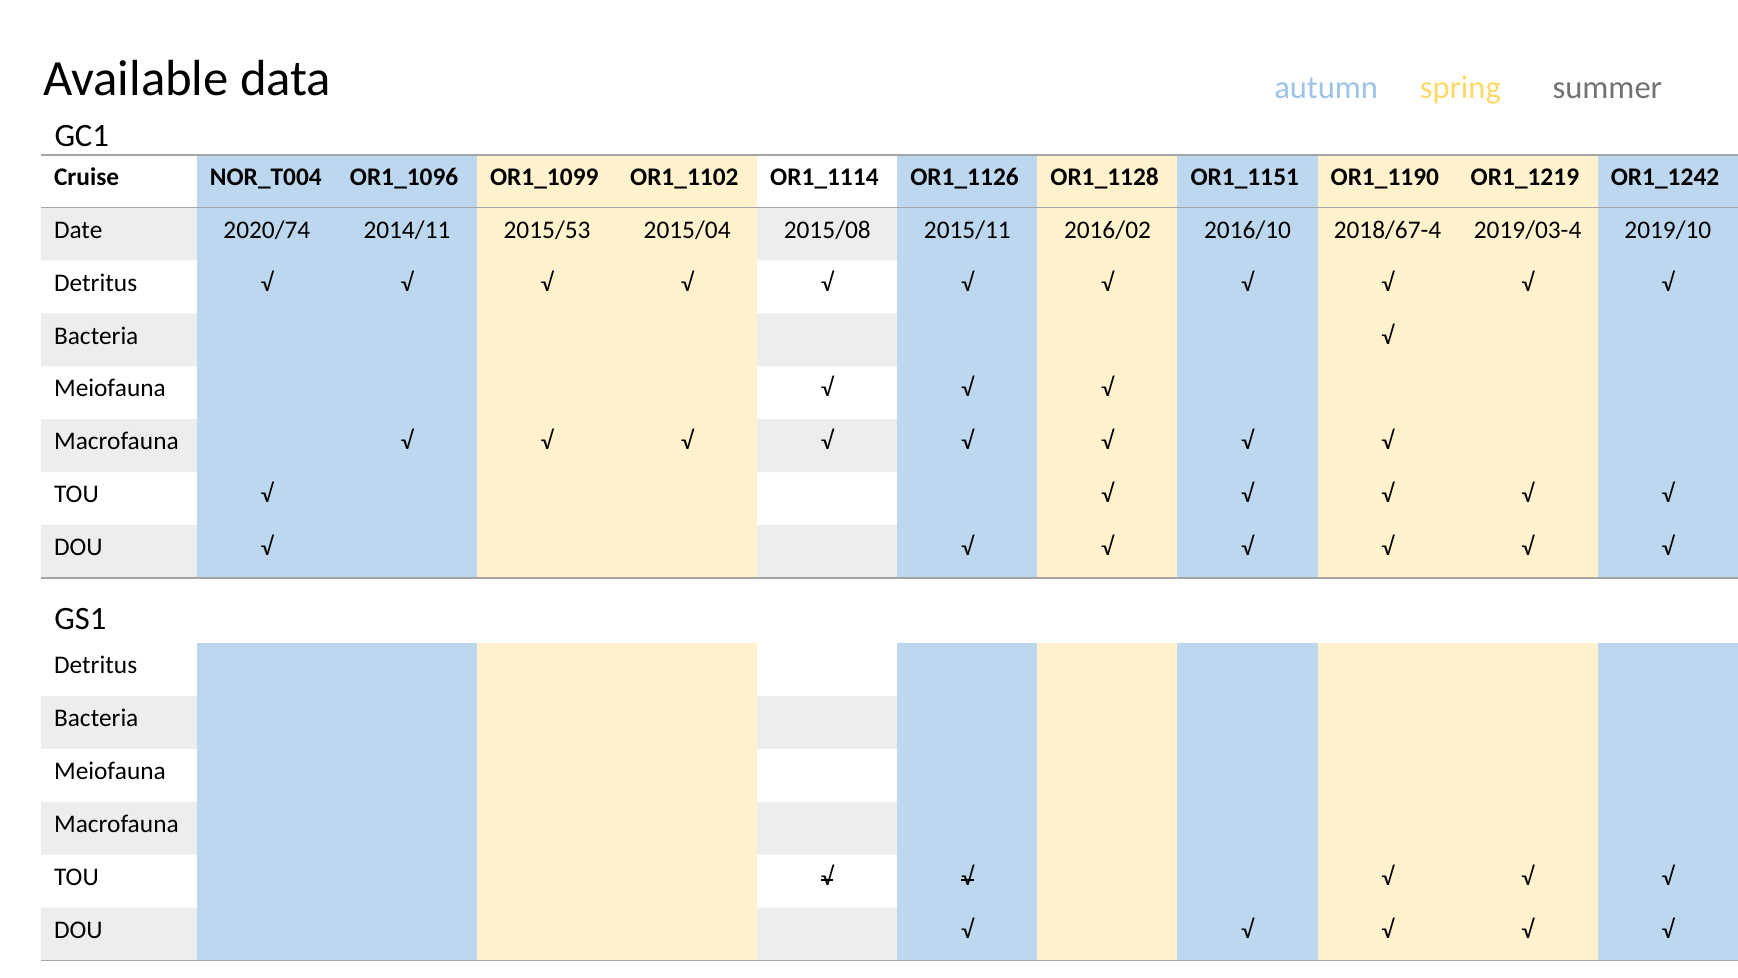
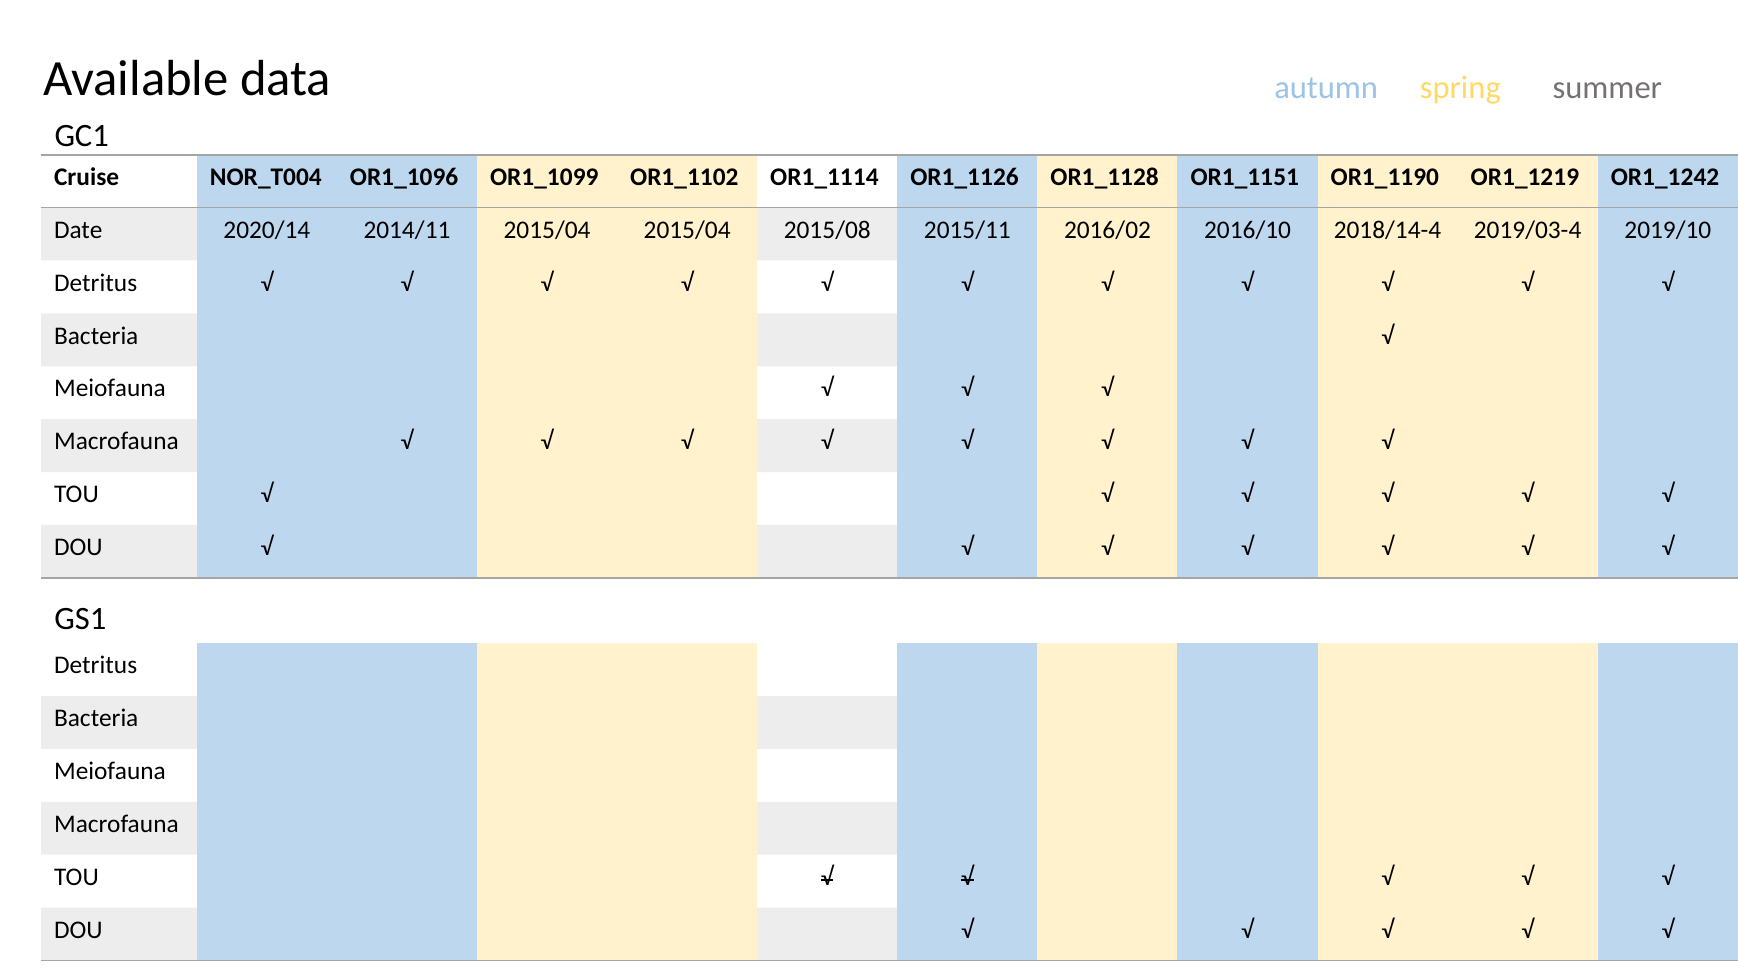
2020/74: 2020/74 -> 2020/14 (267, 230)
2014/11 2015/53: 2015/53 -> 2015/04 (547, 230)
2018/67-4: 2018/67-4 -> 2018/14-4 (1387, 230)
